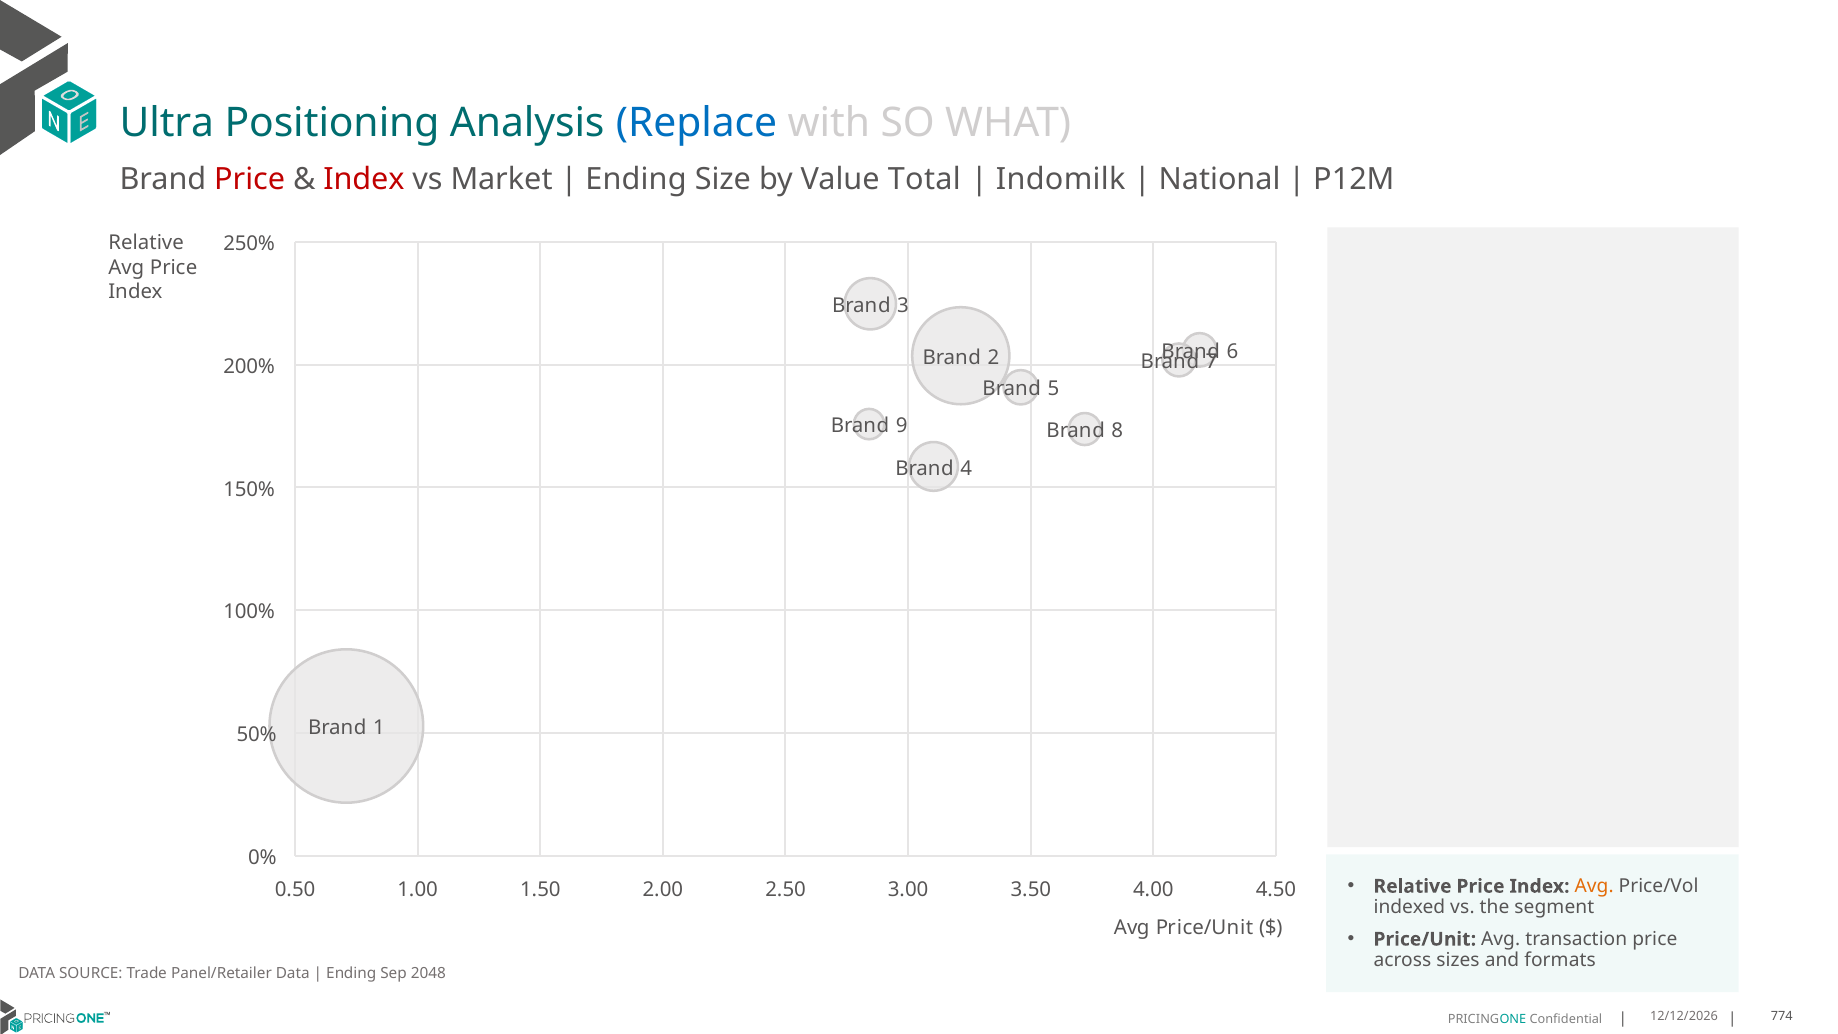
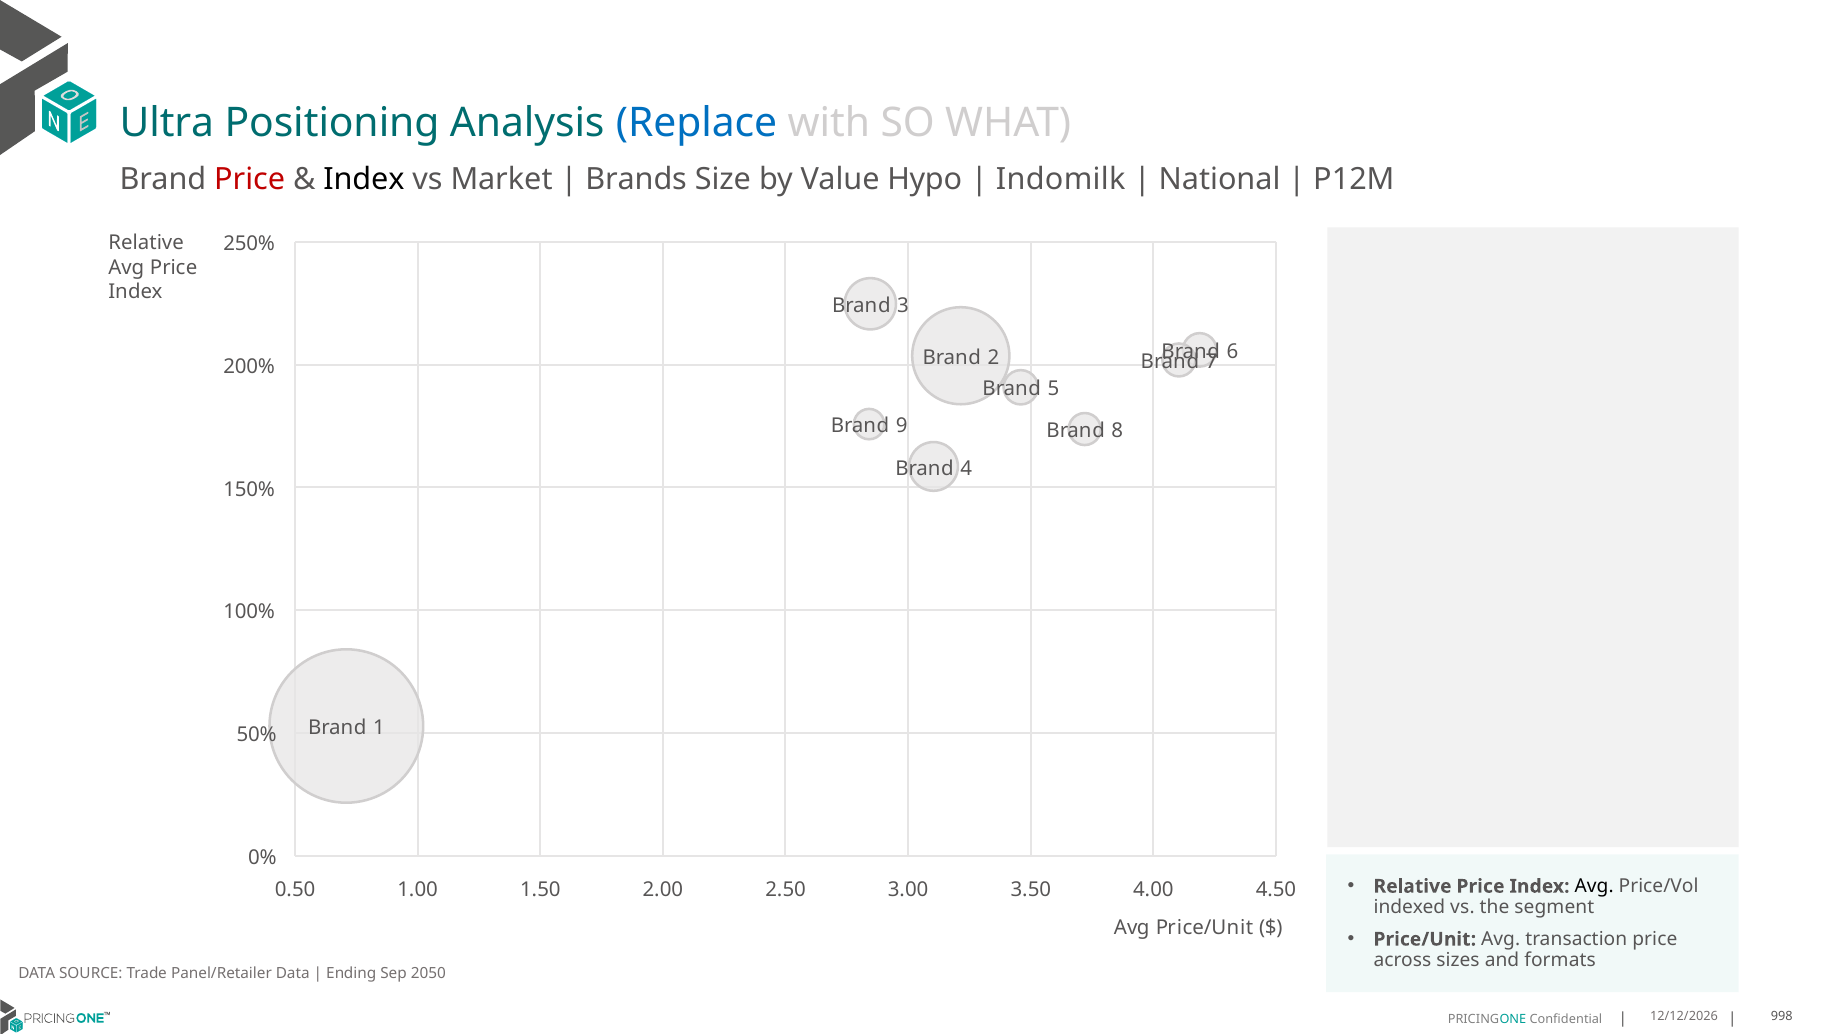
Index colour: red -> black (364, 179)
Ending: Ending -> Brands (636, 179)
Total: Total -> Hypo (925, 179)
Avg colour: orange -> black (1594, 886)
2048: 2048 -> 2050 (428, 974)
774: 774 -> 998 (1782, 1017)
